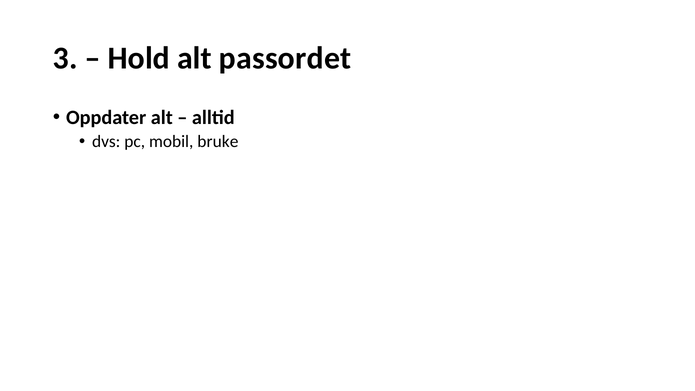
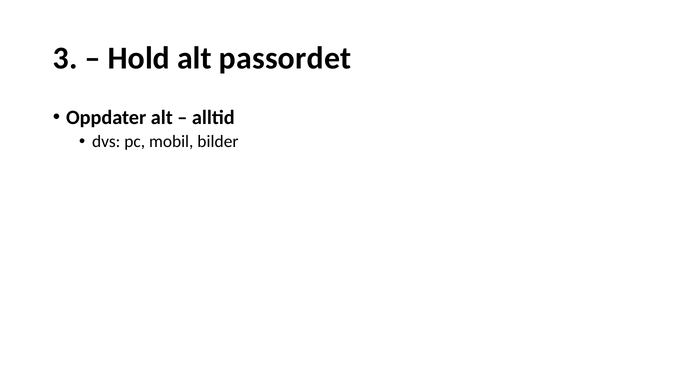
bruke: bruke -> bilder (218, 141)
